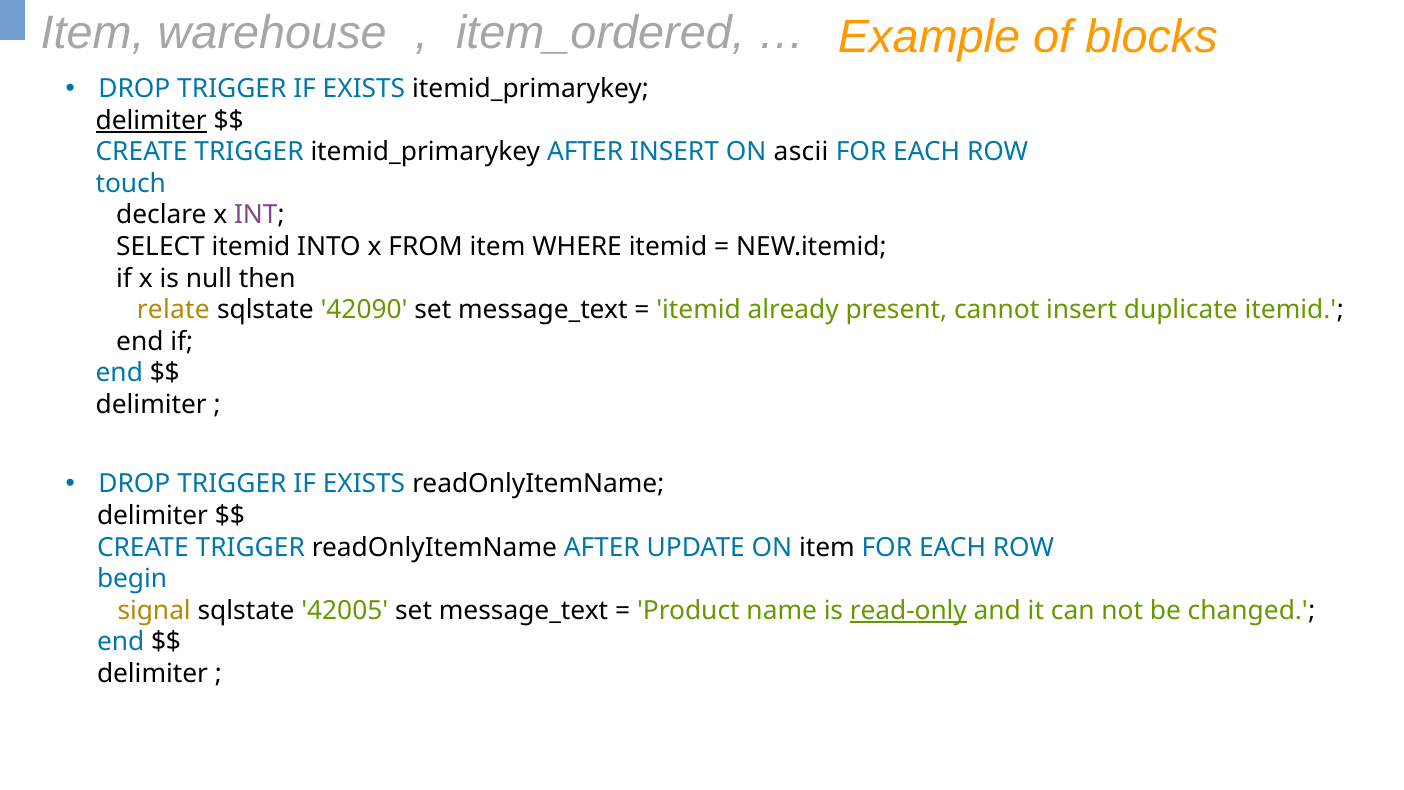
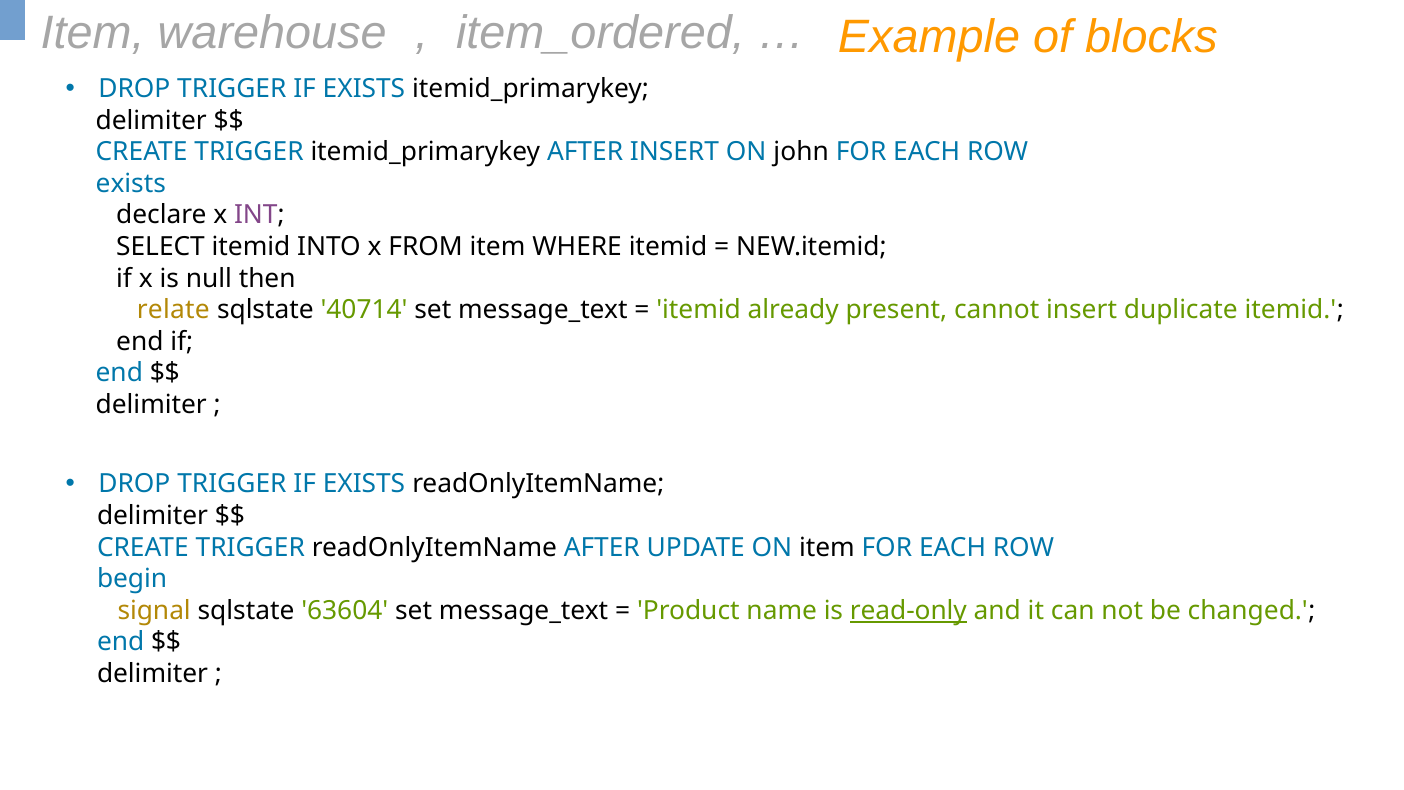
delimiter underline: present -> none (151, 120)
ascii: ascii -> john (801, 152)
touch: touch -> exists (131, 184)
42090: 42090 -> 40714 (364, 310)
42005: 42005 -> 63604 (345, 610)
